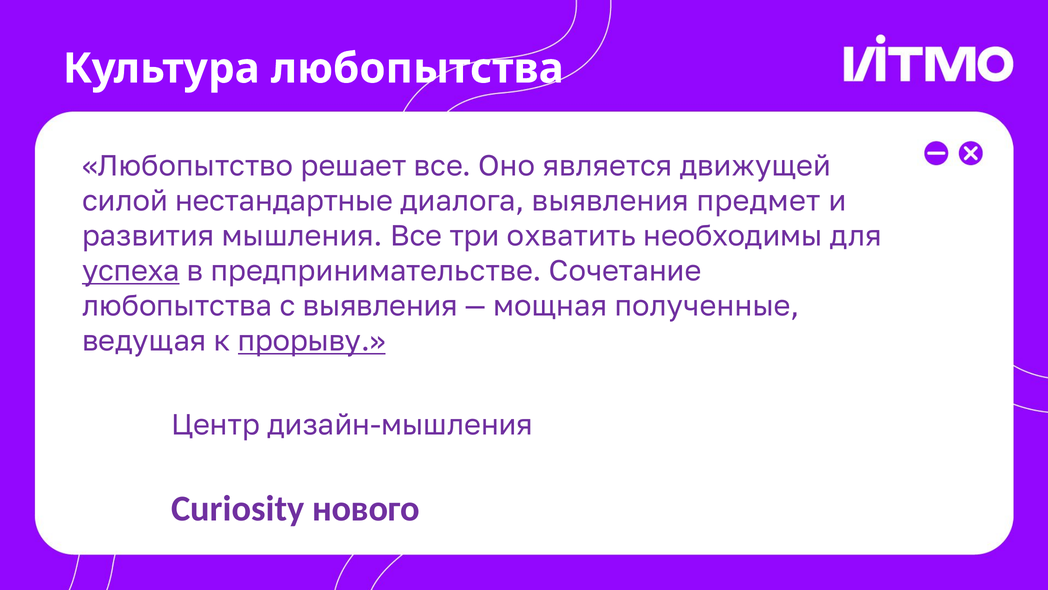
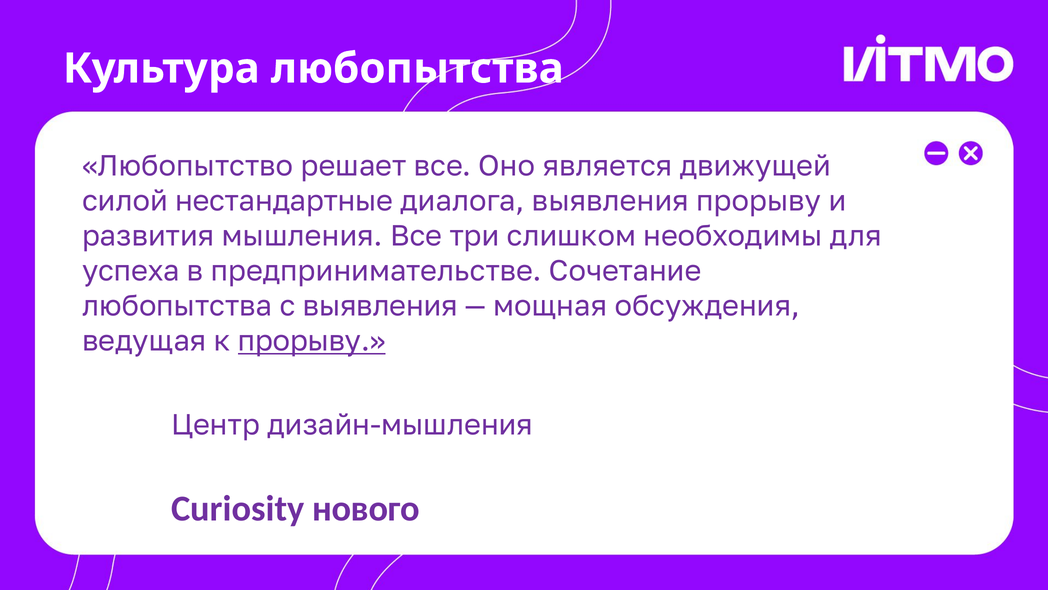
выявления предмет: предмет -> прорыву (759, 201)
охватить: охватить -> слишком (571, 236)
успеха underline: present -> none (131, 271)
полученные: полученные -> обсуждения (707, 306)
